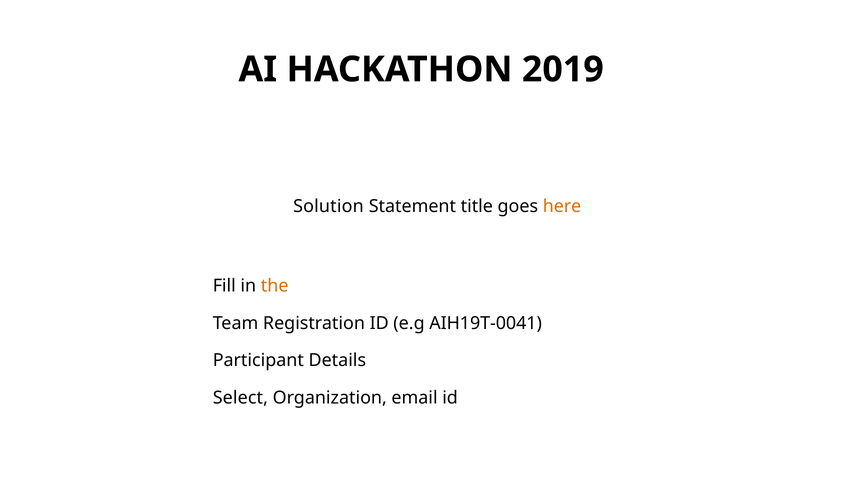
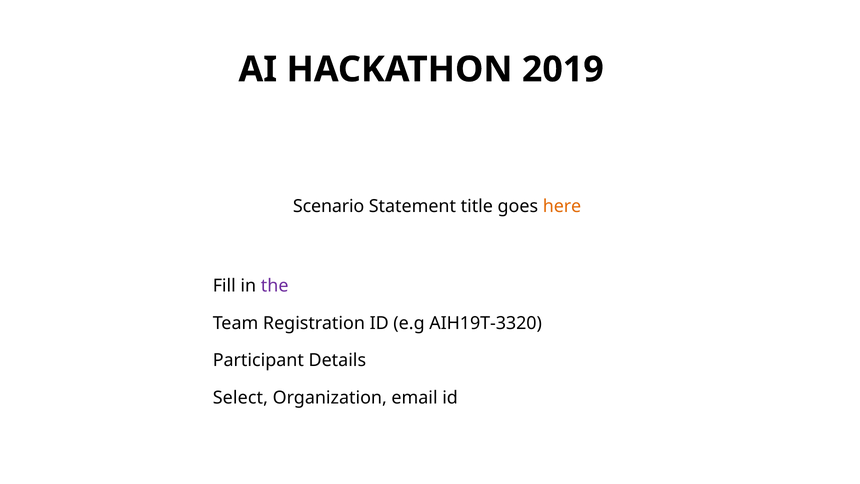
Solution: Solution -> Scenario (329, 206)
the colour: orange -> purple (275, 286)
AIH19T-0041: AIH19T-0041 -> AIH19T-3320 (486, 323)
